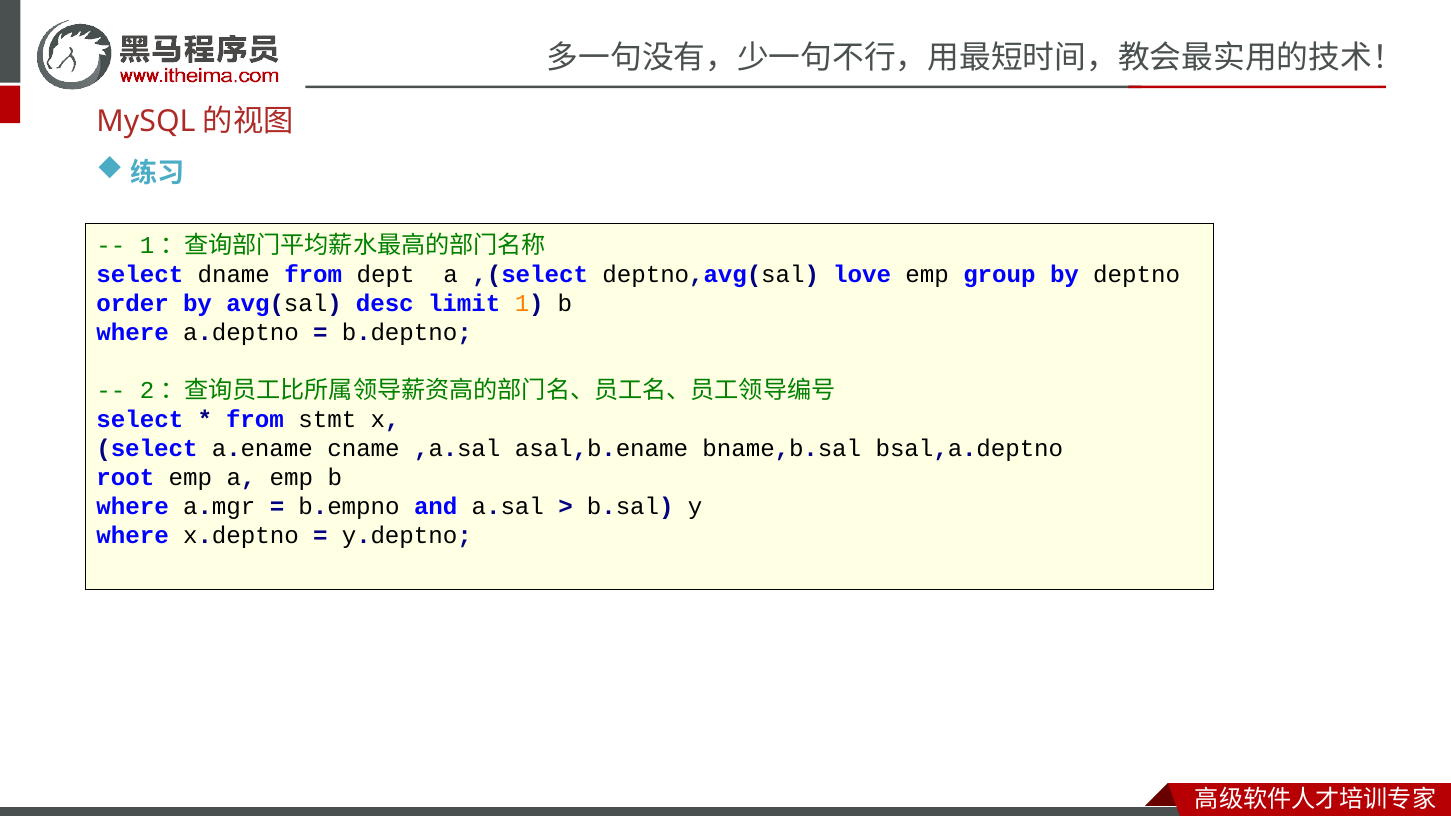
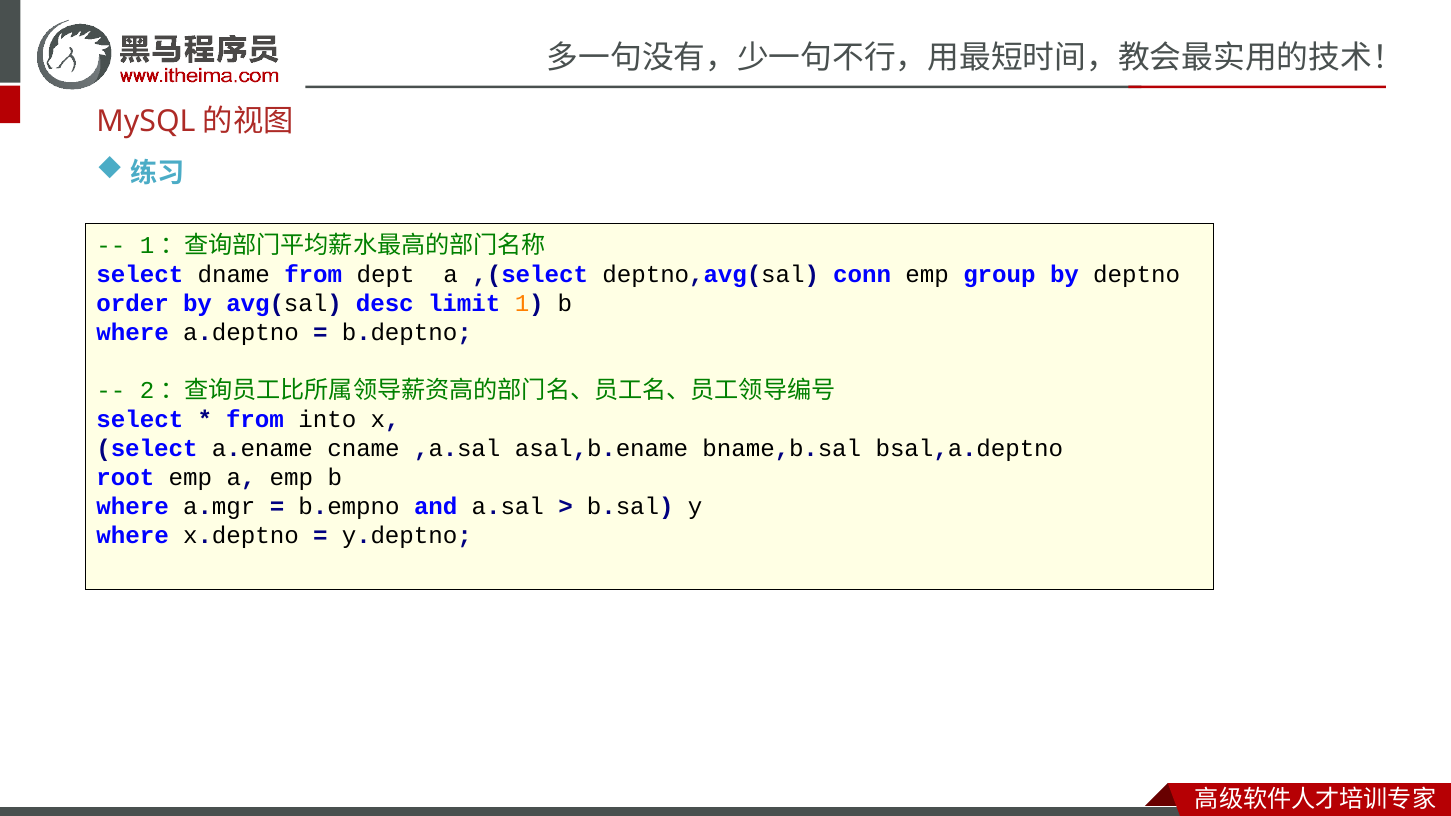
love: love -> conn (862, 274)
stmt: stmt -> into (327, 419)
